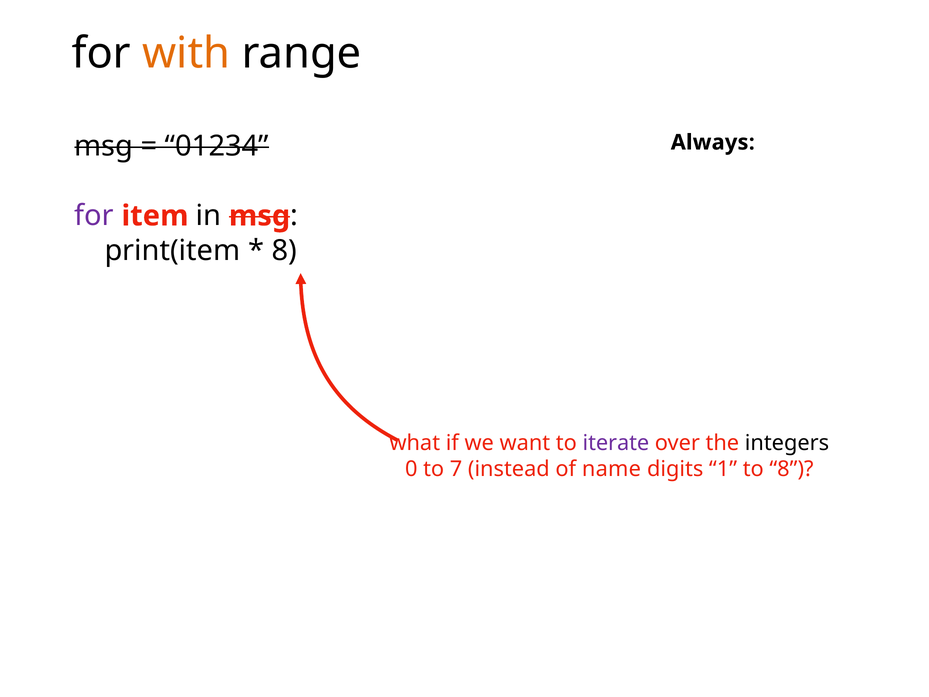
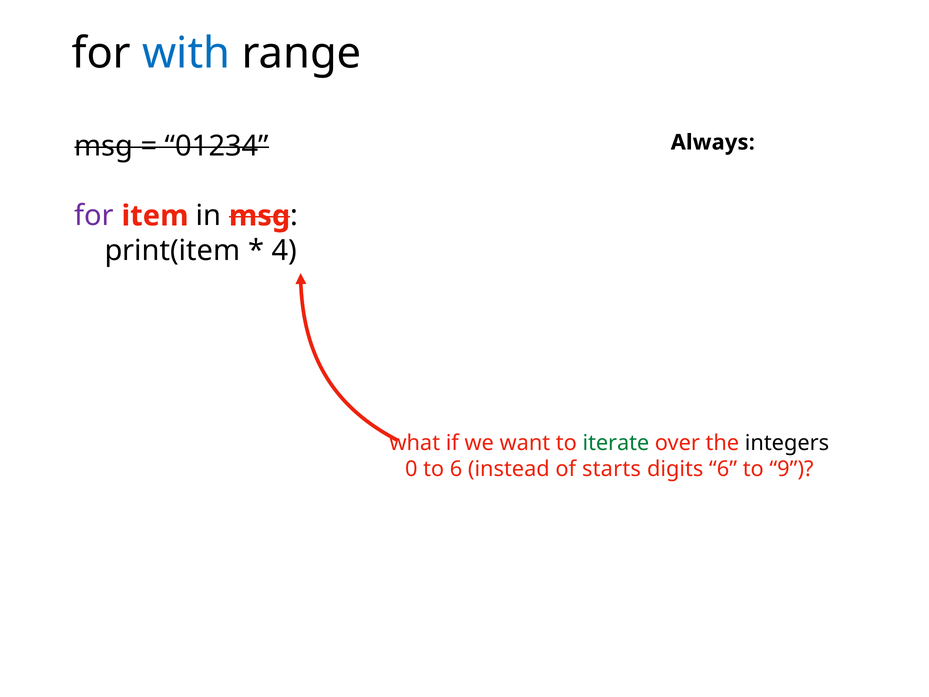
with colour: orange -> blue (186, 53)
8: 8 -> 4 (284, 251)
iterate colour: purple -> green (616, 443)
to 7: 7 -> 6 (456, 469)
name: name -> starts (611, 469)
digits 1: 1 -> 6 (723, 469)
to 8: 8 -> 9 (791, 469)
